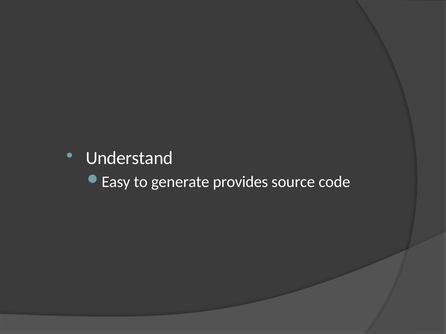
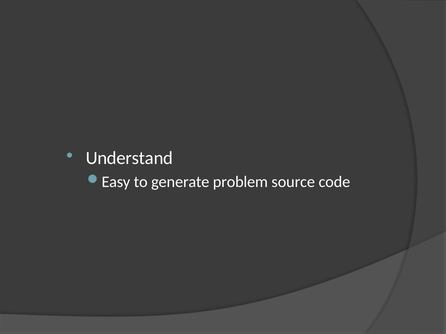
provides: provides -> problem (240, 182)
